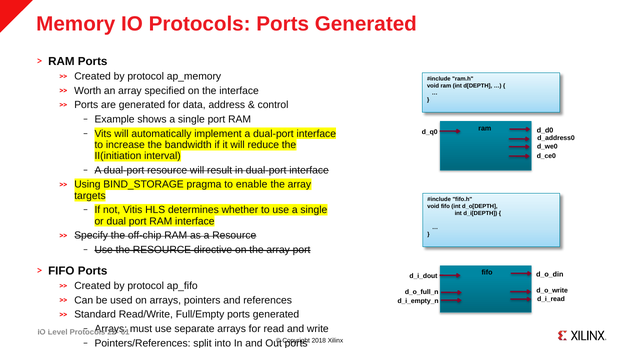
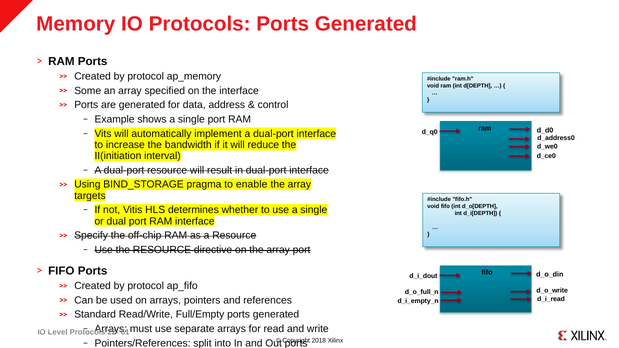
Worth: Worth -> Some (88, 91)
